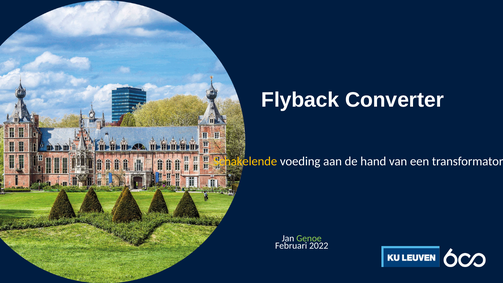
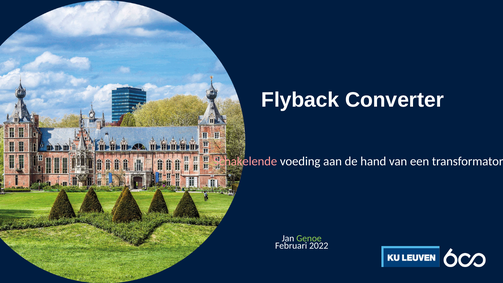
Schakelende colour: yellow -> pink (245, 161)
